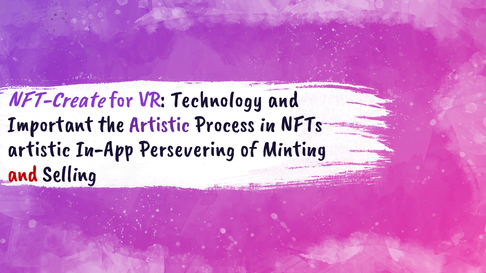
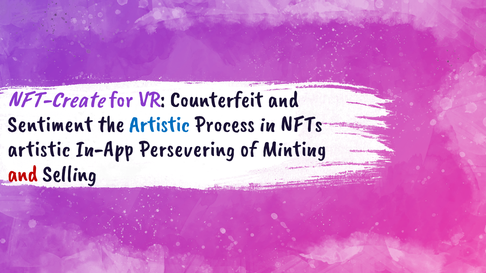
Technology: Technology -> Counterfeit (217, 99)
Important: Important -> Sentiment (50, 124)
Artistic colour: purple -> blue (160, 124)
